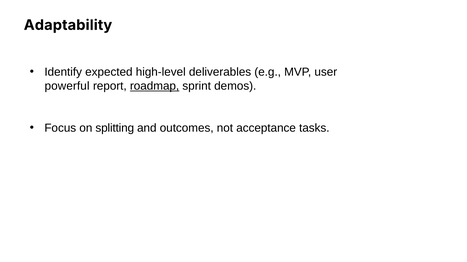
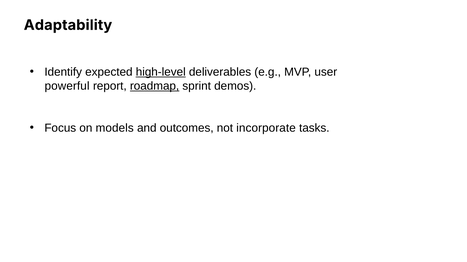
high-level underline: none -> present (161, 72)
splitting: splitting -> models (115, 128)
acceptance: acceptance -> incorporate (266, 128)
